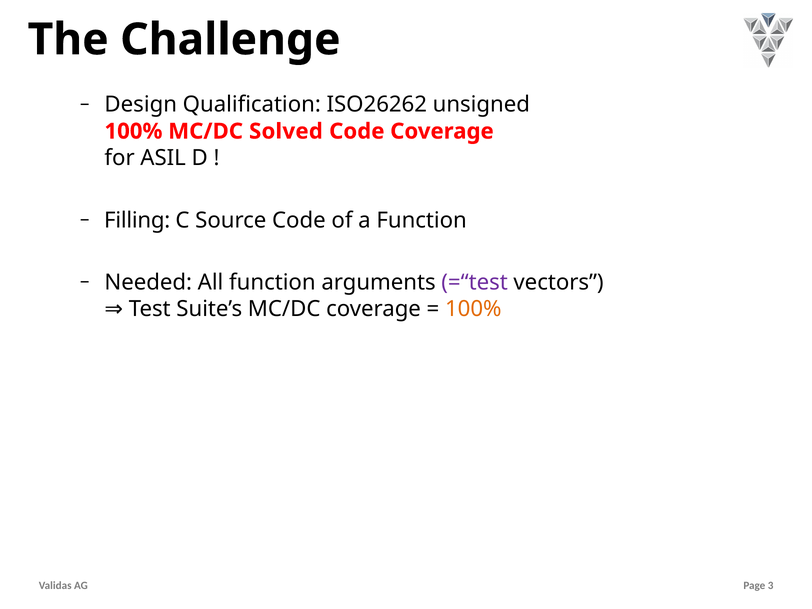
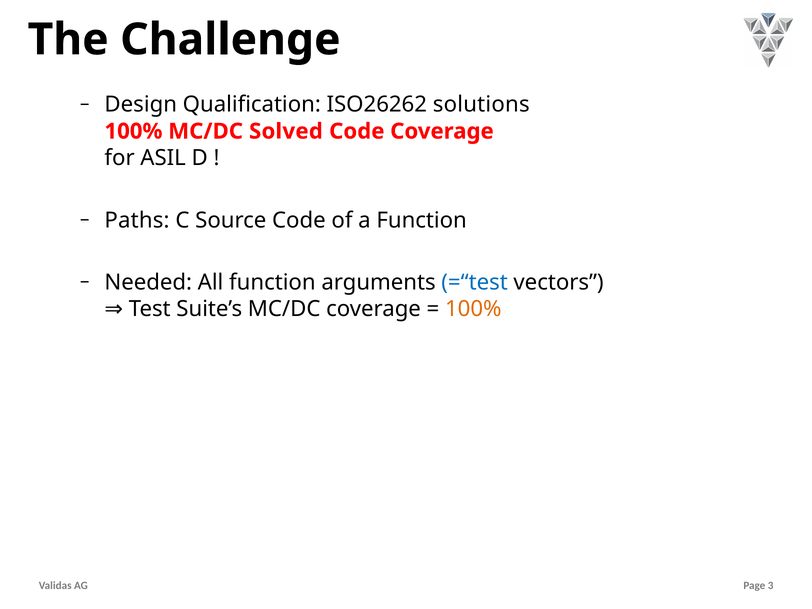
unsigned: unsigned -> solutions (481, 105)
Filling: Filling -> Paths (137, 220)
=“test colour: purple -> blue (475, 282)
